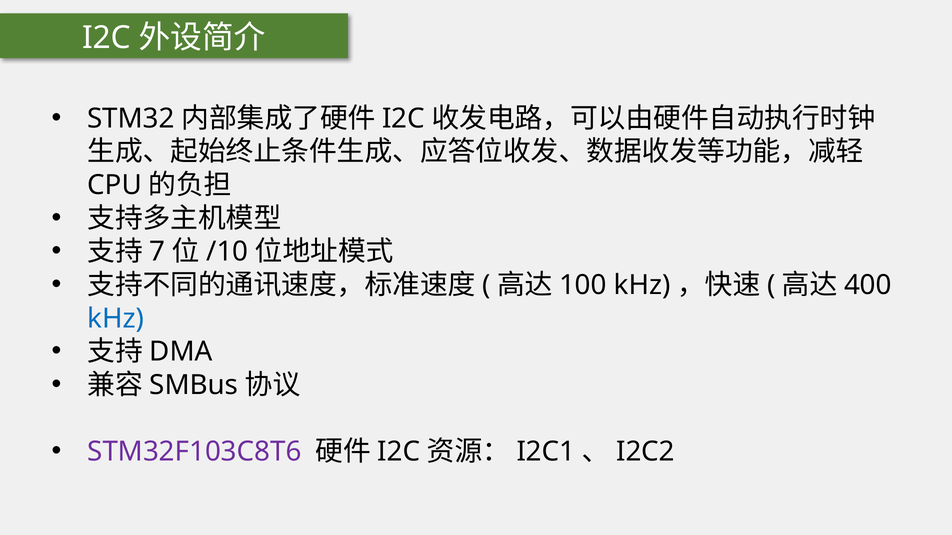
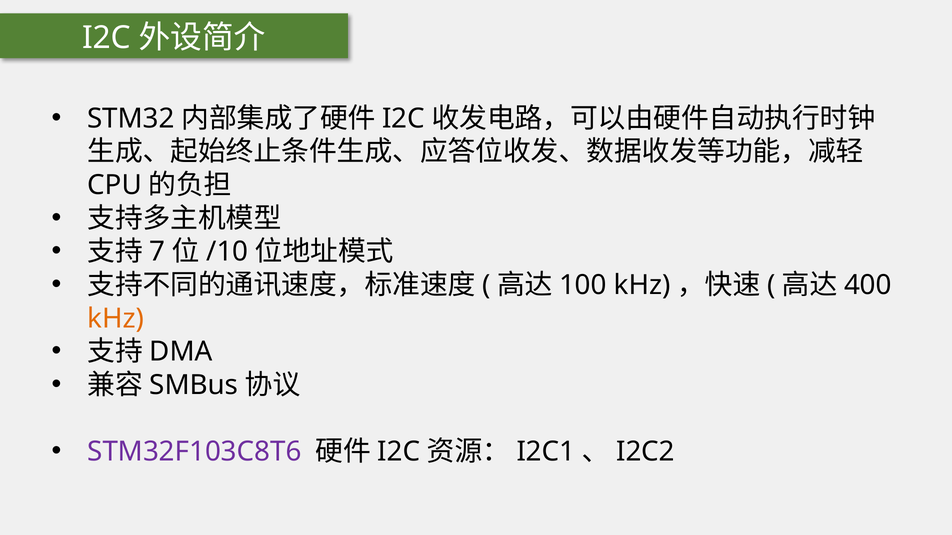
kHz colour: blue -> orange (116, 319)
